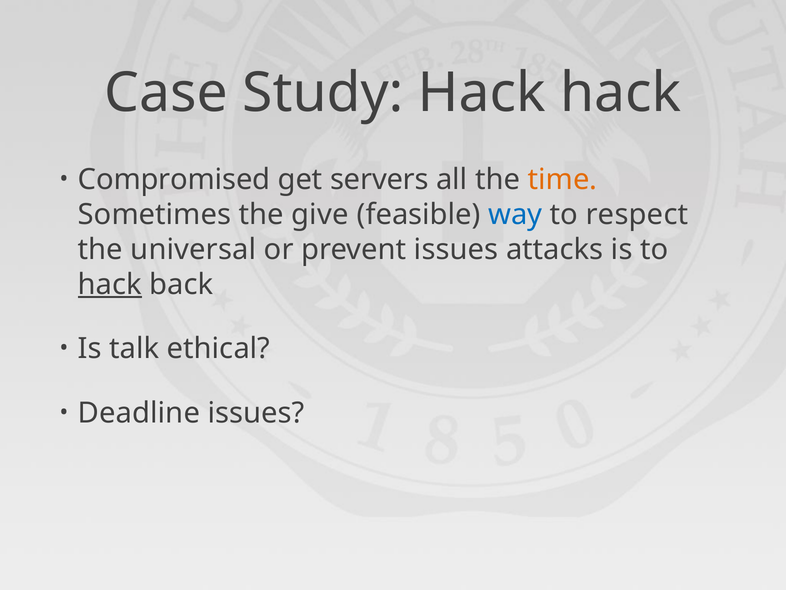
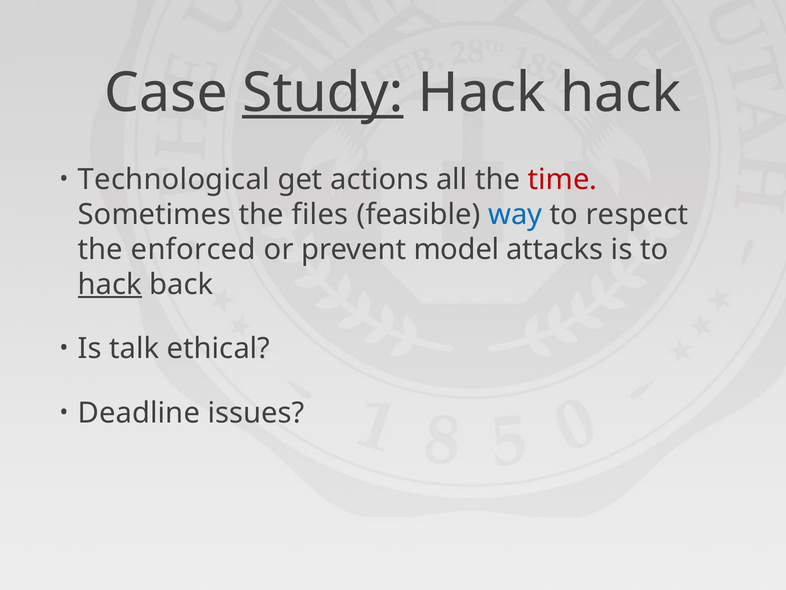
Study underline: none -> present (323, 93)
Compromised: Compromised -> Technological (174, 179)
servers: servers -> actions (379, 179)
time colour: orange -> red (562, 179)
give: give -> files (320, 214)
universal: universal -> enforced (193, 249)
prevent issues: issues -> model (456, 249)
